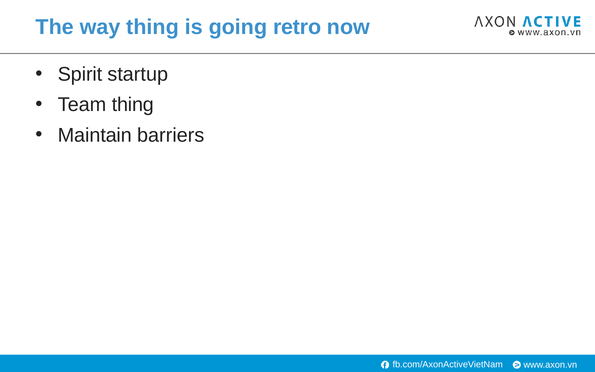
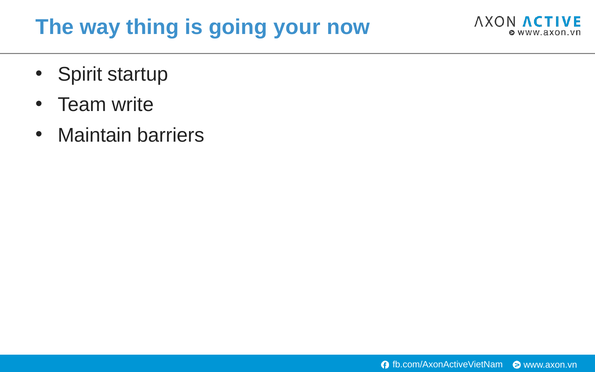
retro: retro -> your (297, 27)
Team thing: thing -> write (133, 105)
